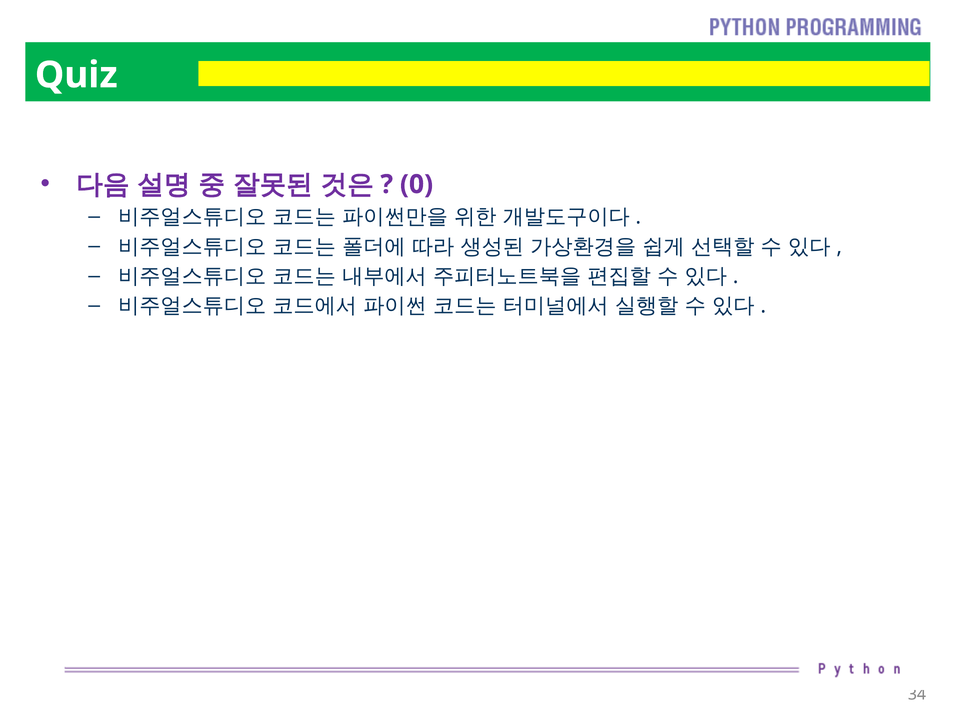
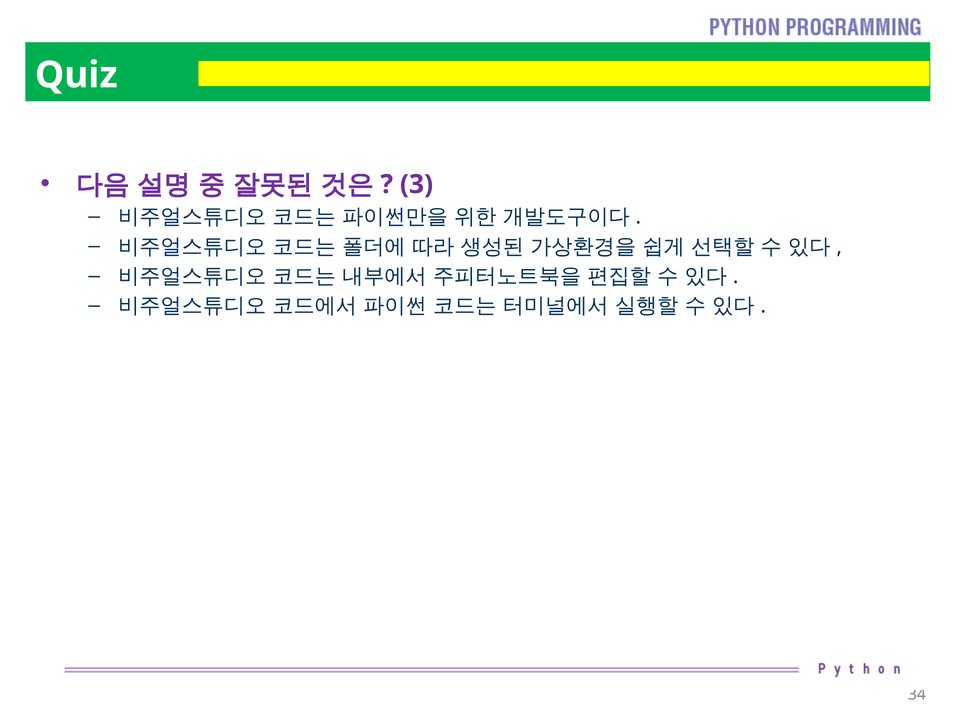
0: 0 -> 3 (417, 184)
